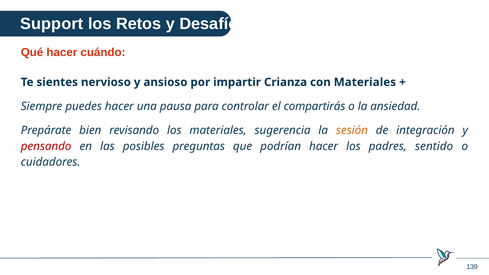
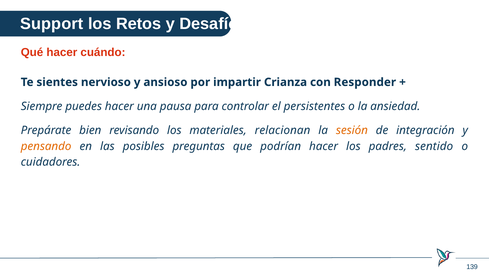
con Materiales: Materiales -> Responder (365, 82)
compartirás: compartirás -> persistentes (314, 106)
sugerencia: sugerencia -> relacionan (283, 130)
pensando colour: red -> orange (46, 146)
